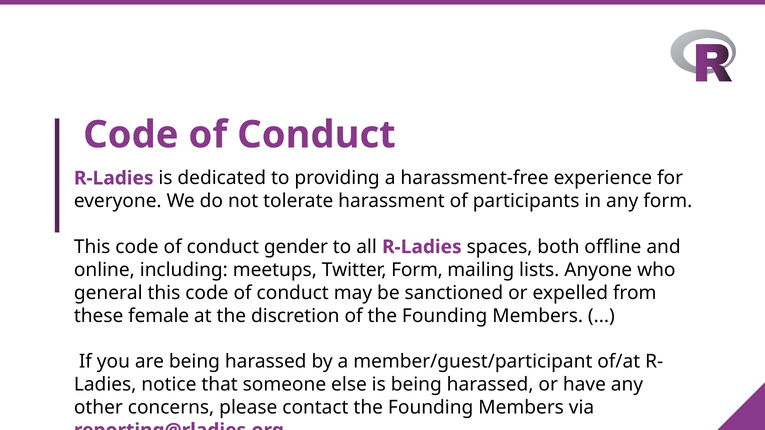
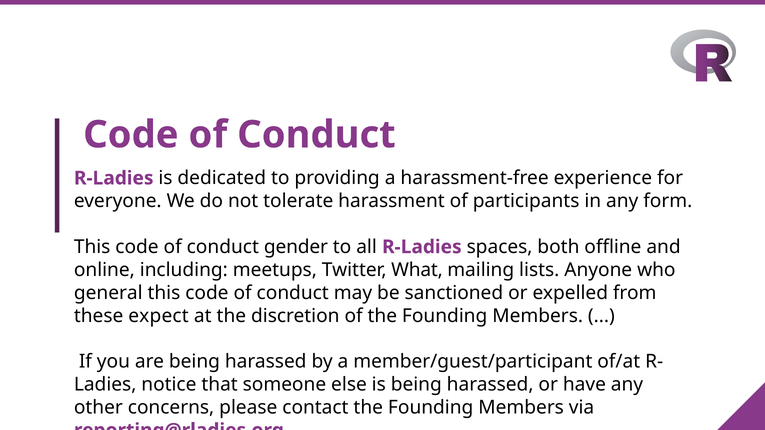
Twitter Form: Form -> What (417, 270)
female: female -> expect (159, 316)
